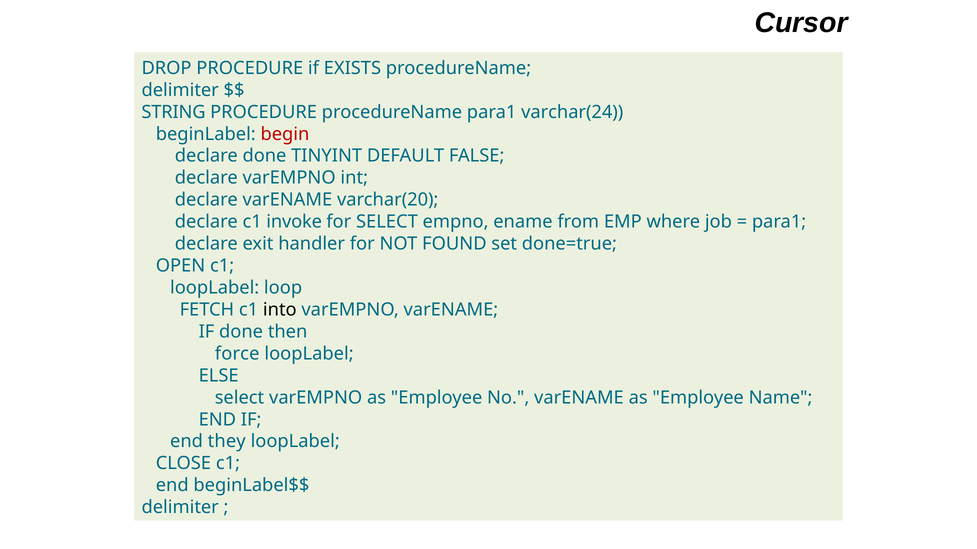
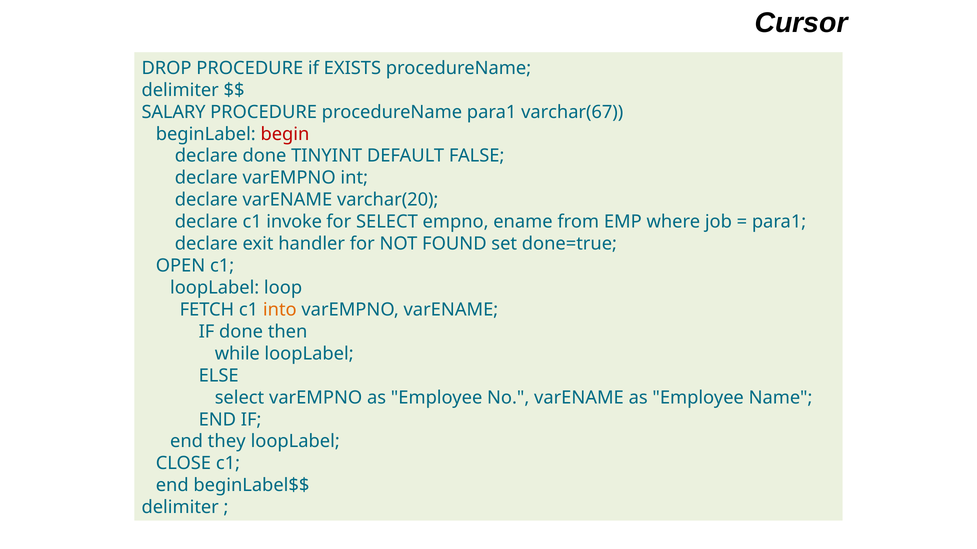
STRING: STRING -> SALARY (174, 112)
varchar(24: varchar(24 -> varchar(67 (572, 112)
into colour: black -> orange (280, 310)
force: force -> while (237, 354)
